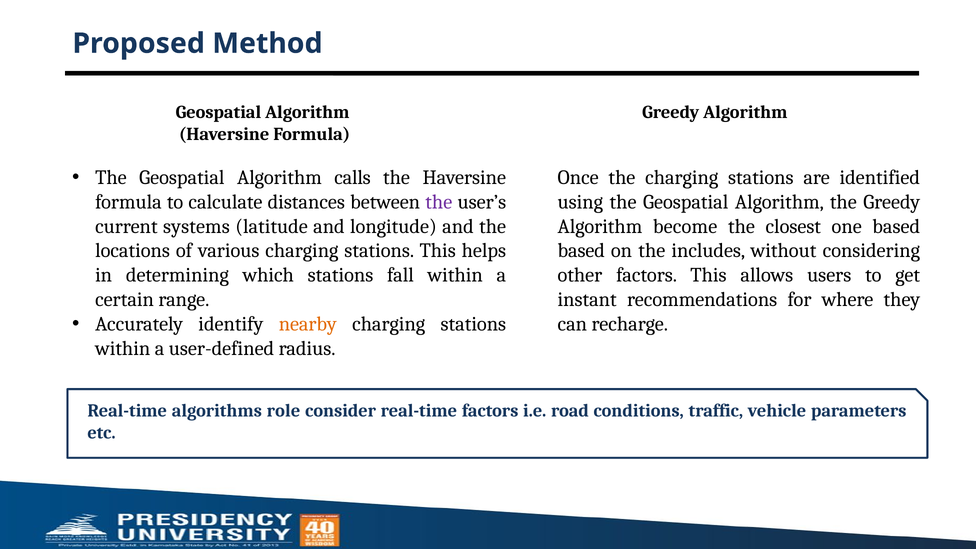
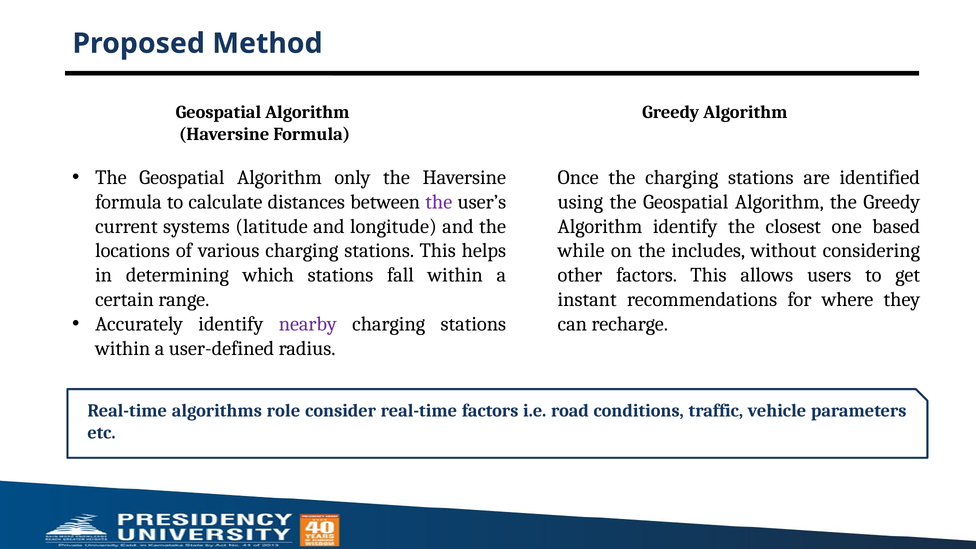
calls: calls -> only (352, 177)
Algorithm become: become -> identify (685, 226)
based: based -> while (581, 251)
nearby colour: orange -> purple (308, 324)
